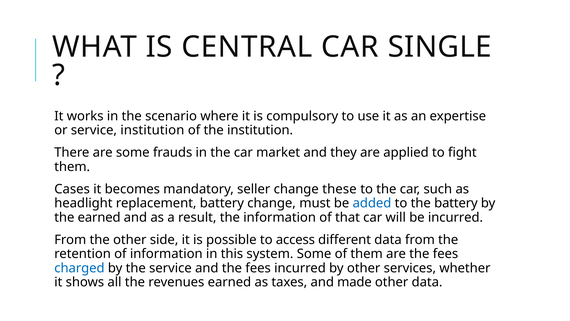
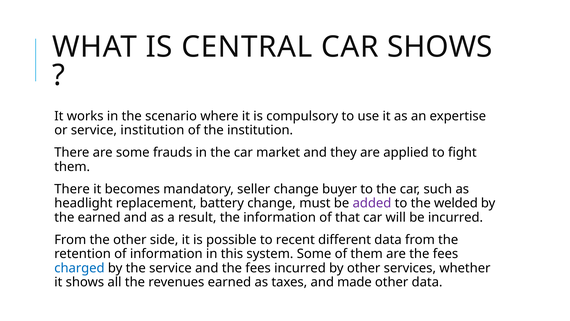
CAR SINGLE: SINGLE -> SHOWS (440, 47)
Cases: Cases -> There (72, 189)
these: these -> buyer (340, 189)
added colour: blue -> purple (372, 203)
the battery: battery -> welded (456, 203)
access: access -> recent (295, 240)
